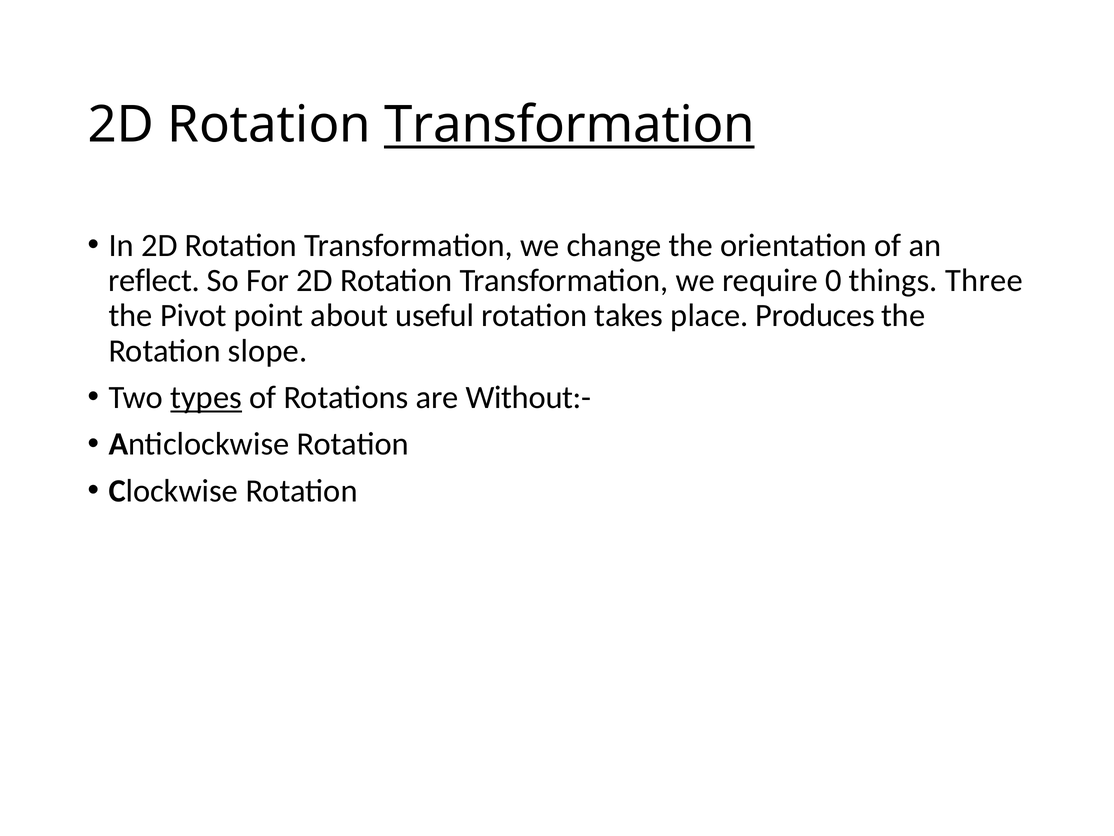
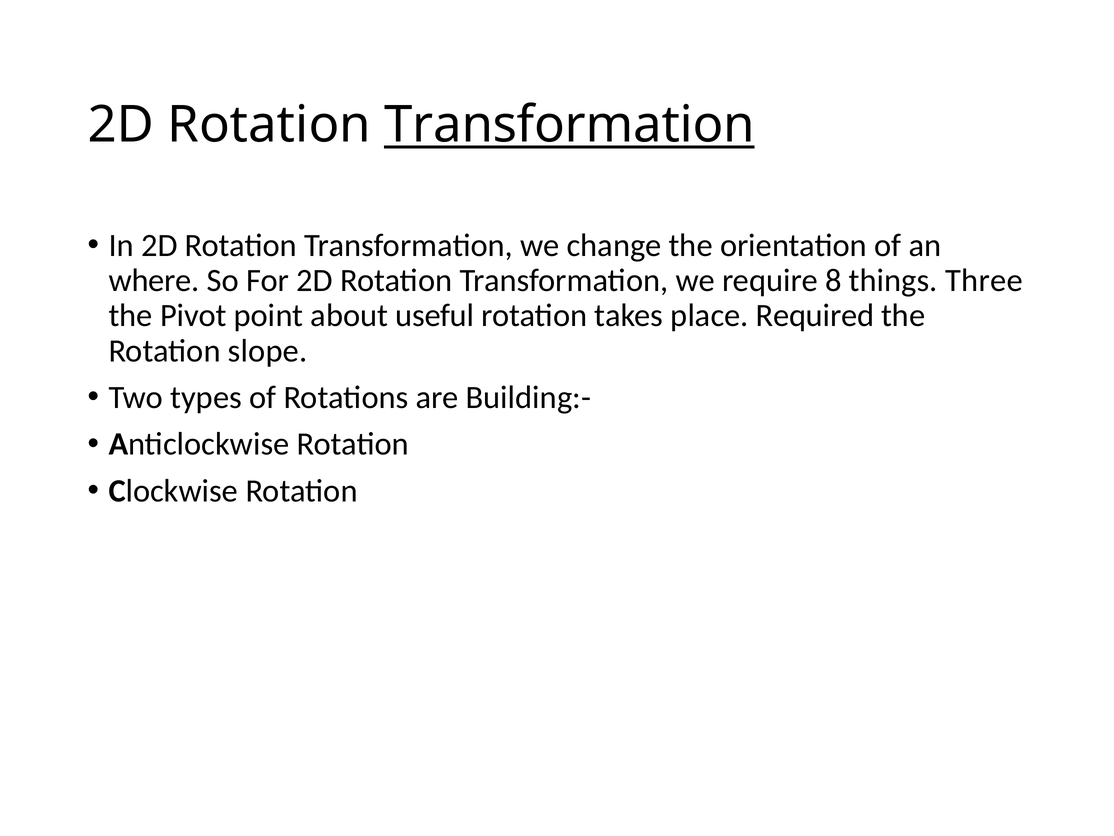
reflect: reflect -> where (154, 280)
0: 0 -> 8 (833, 280)
Produces: Produces -> Required (815, 315)
types underline: present -> none (206, 397)
Without:-: Without:- -> Building:- (528, 397)
